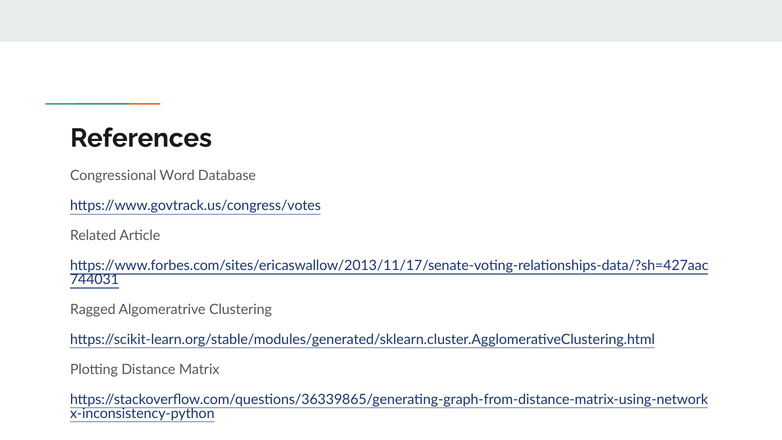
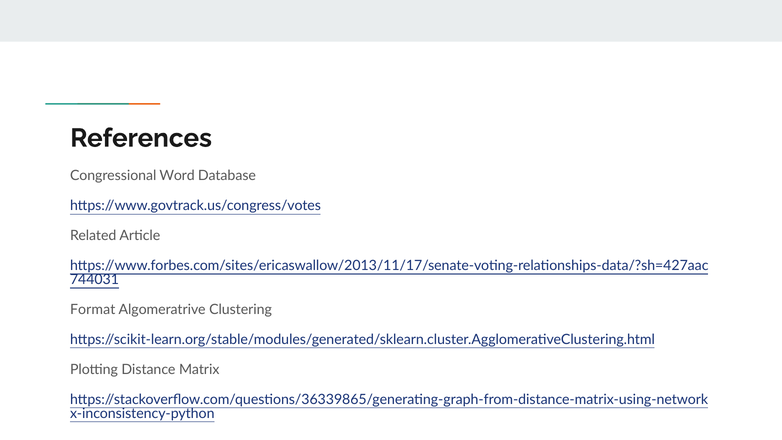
Ragged: Ragged -> Format (93, 310)
